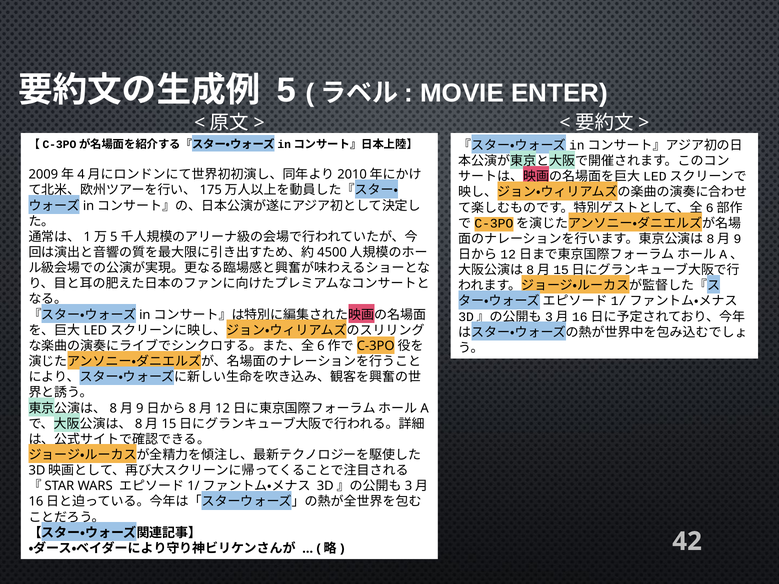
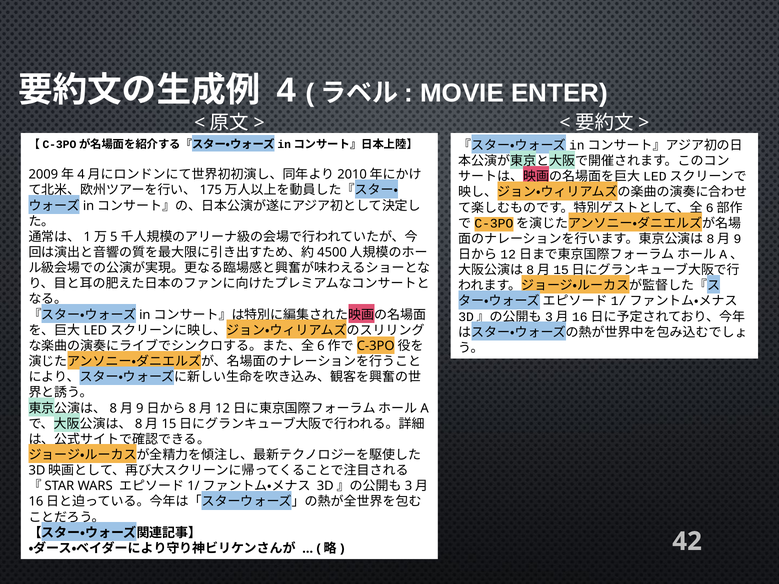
5: 5 -> 4 (286, 90)
